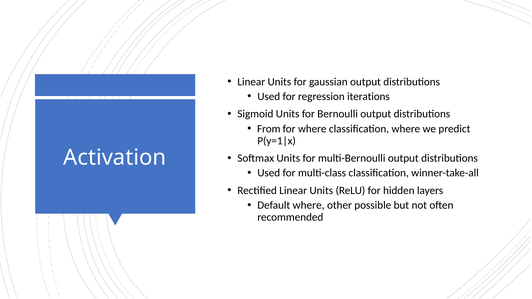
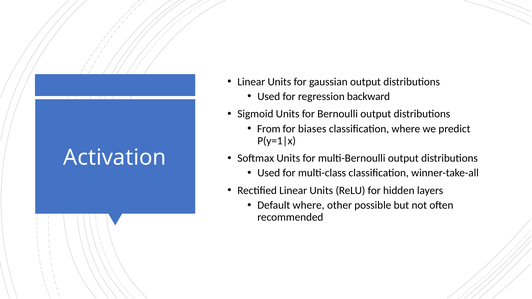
iterations: iterations -> backward (368, 97)
for where: where -> biases (312, 129)
